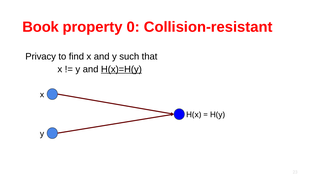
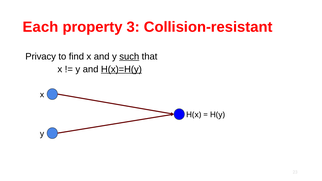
Book: Book -> Each (41, 27)
0: 0 -> 3 (133, 27)
such underline: none -> present (129, 56)
